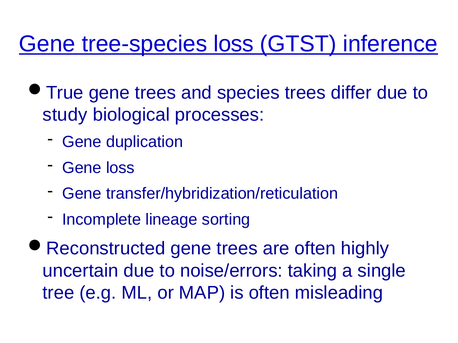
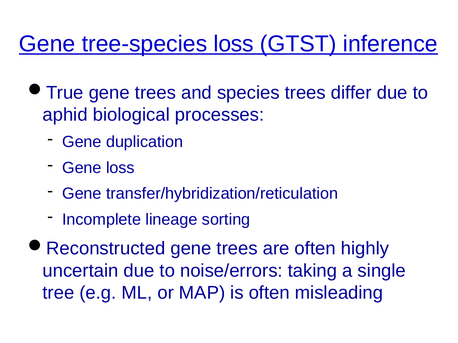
study: study -> aphid (65, 115)
